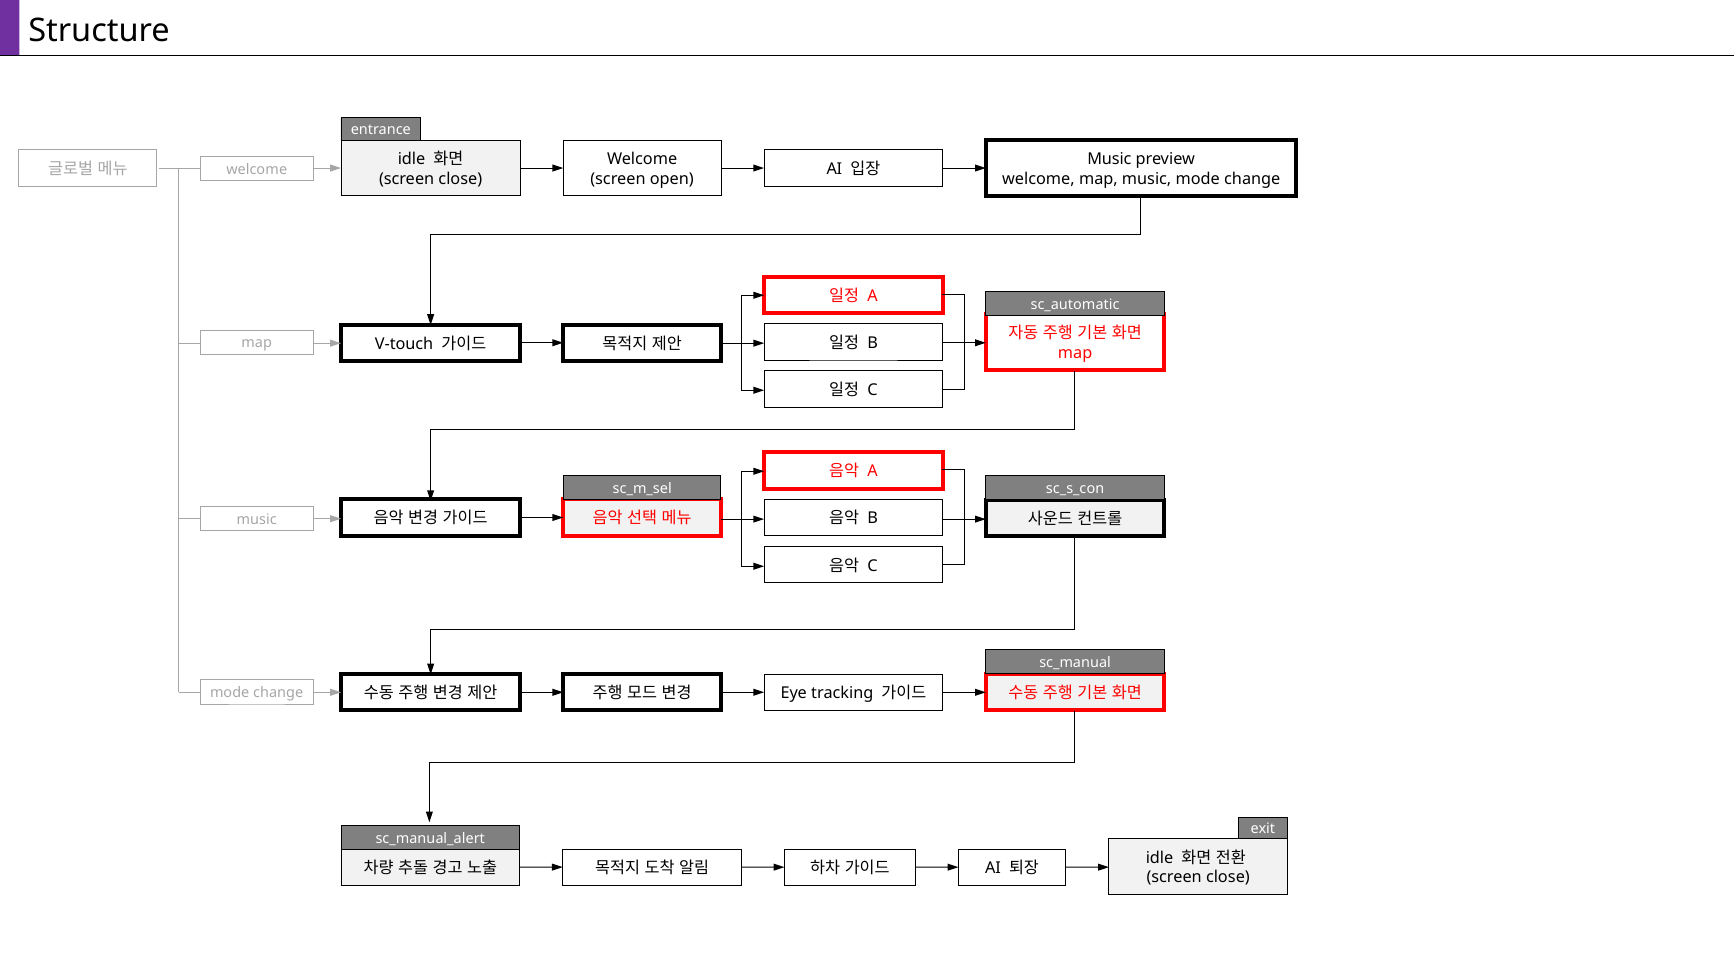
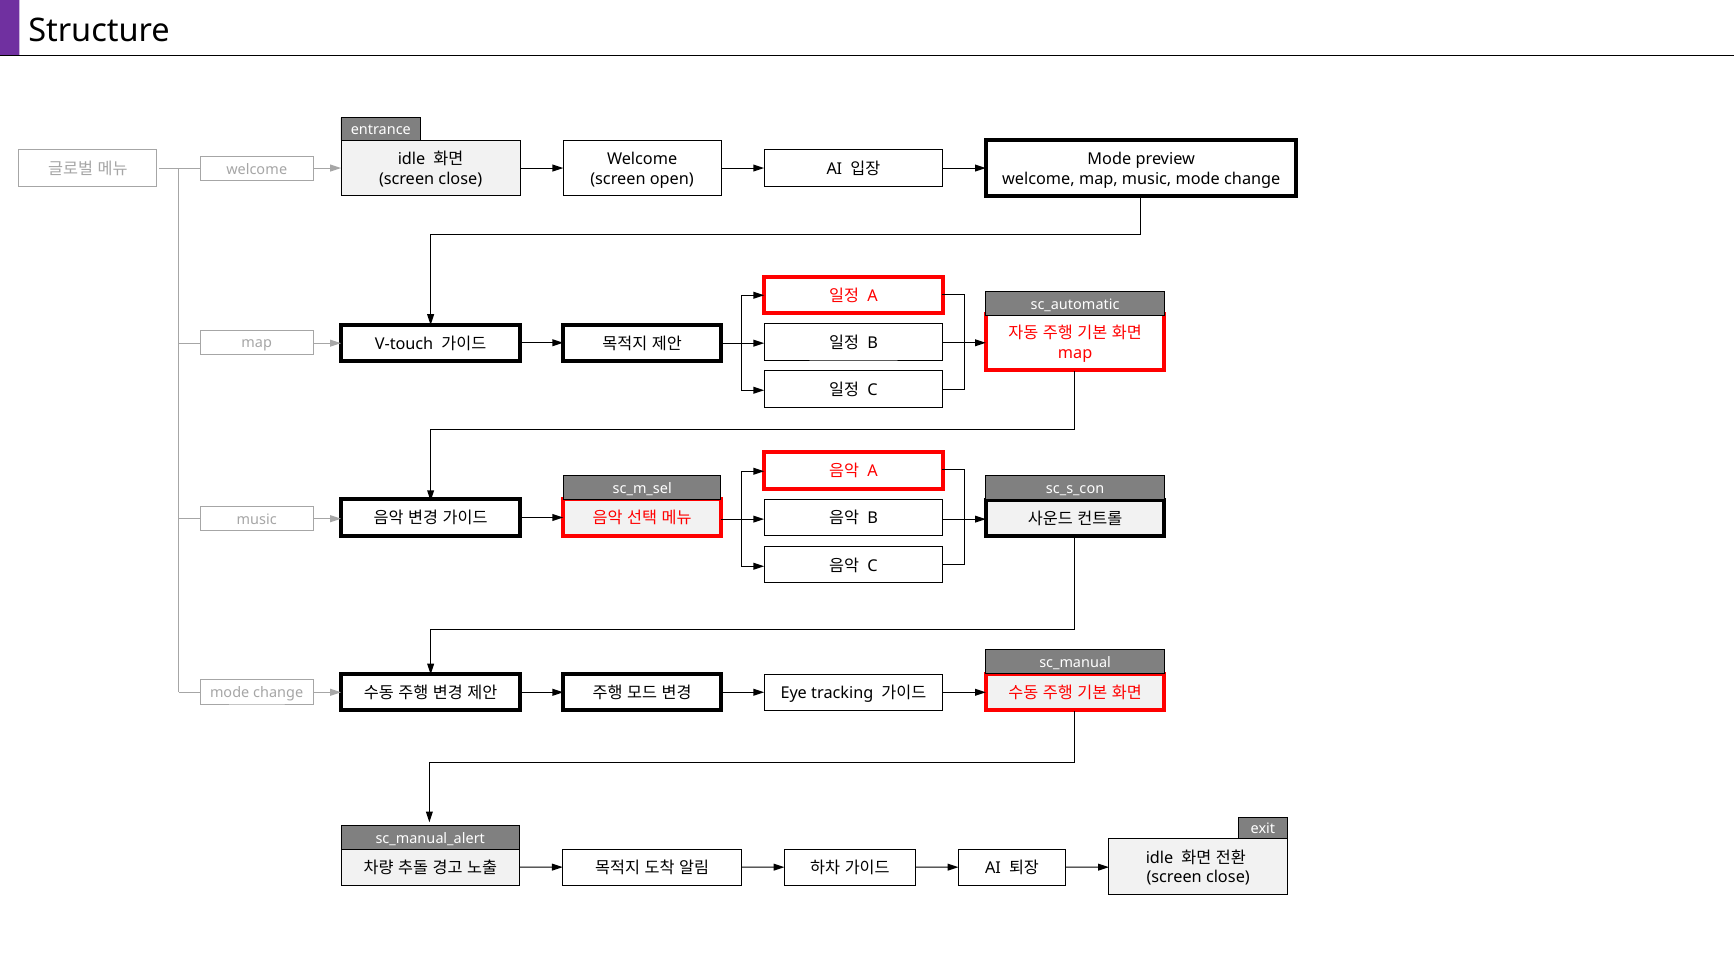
Music: Music -> Mode (1109, 159)
